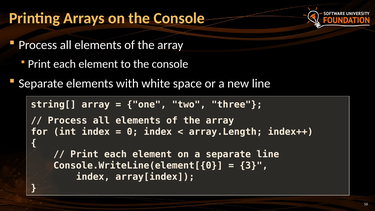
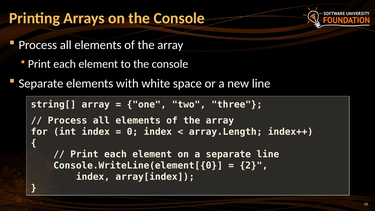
3: 3 -> 2 (254, 166)
